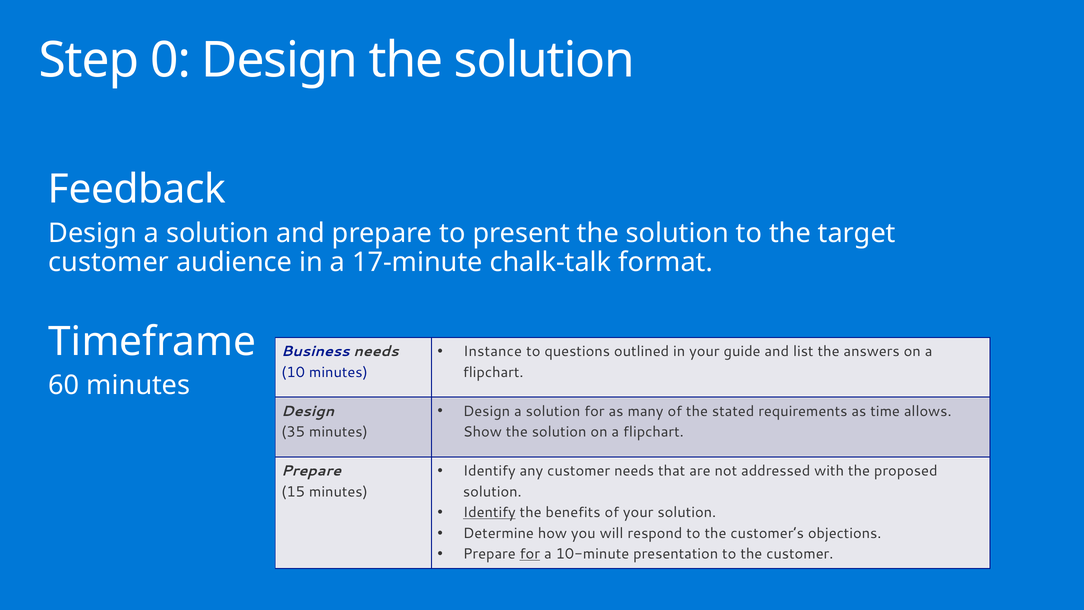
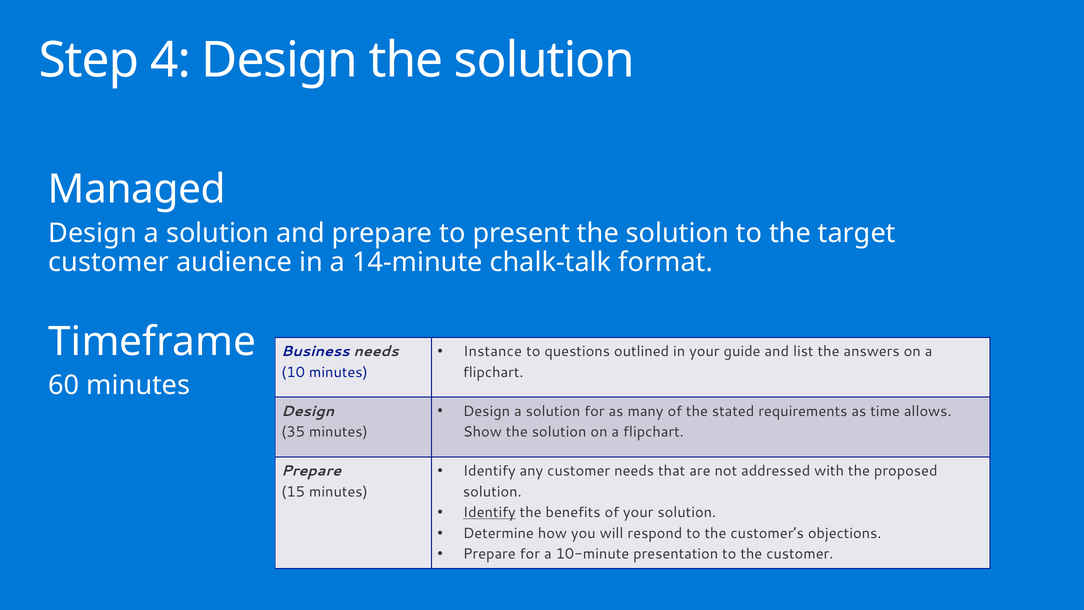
0: 0 -> 4 (171, 60)
Feedback: Feedback -> Managed (137, 189)
17-minute: 17-minute -> 14-minute (417, 262)
for underline: present -> none (530, 554)
